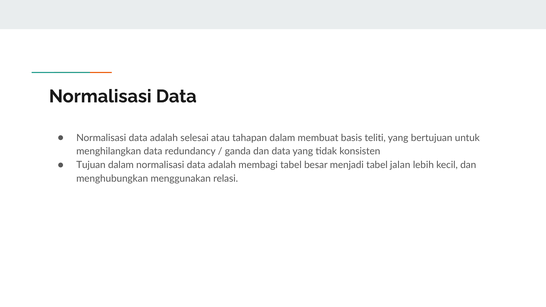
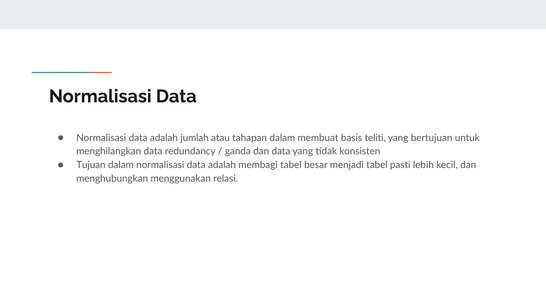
selesai: selesai -> jumlah (195, 138)
jalan: jalan -> pasti (400, 165)
